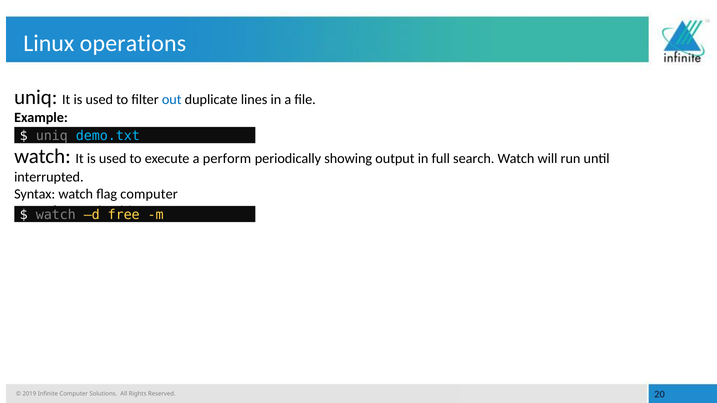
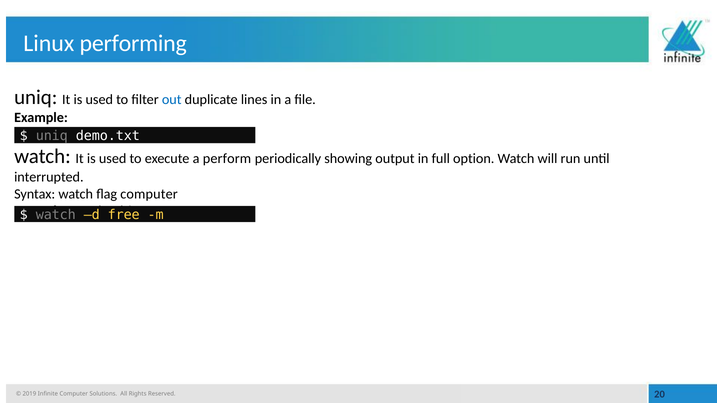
operations: operations -> performing (133, 43)
demo.txt colour: light blue -> white (108, 136)
search: search -> option (474, 159)
